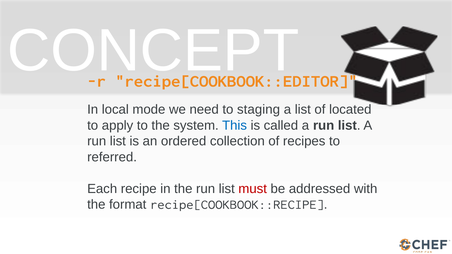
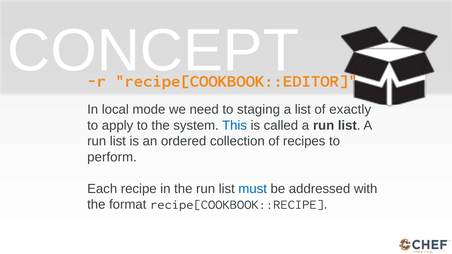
located: located -> exactly (350, 110)
referred: referred -> perform (112, 157)
must colour: red -> blue (253, 189)
